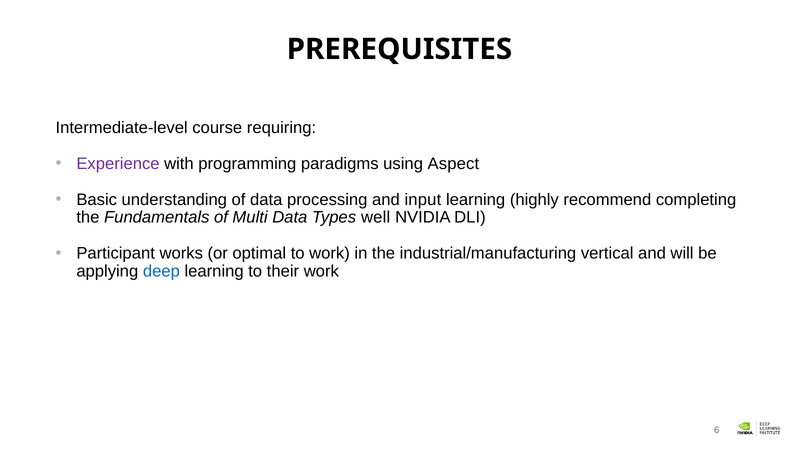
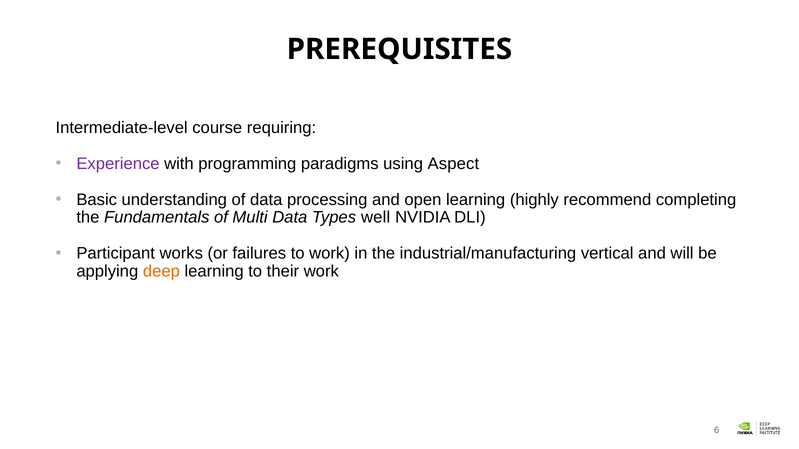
input: input -> open (423, 200)
optimal: optimal -> failures (259, 254)
deep colour: blue -> orange (161, 272)
